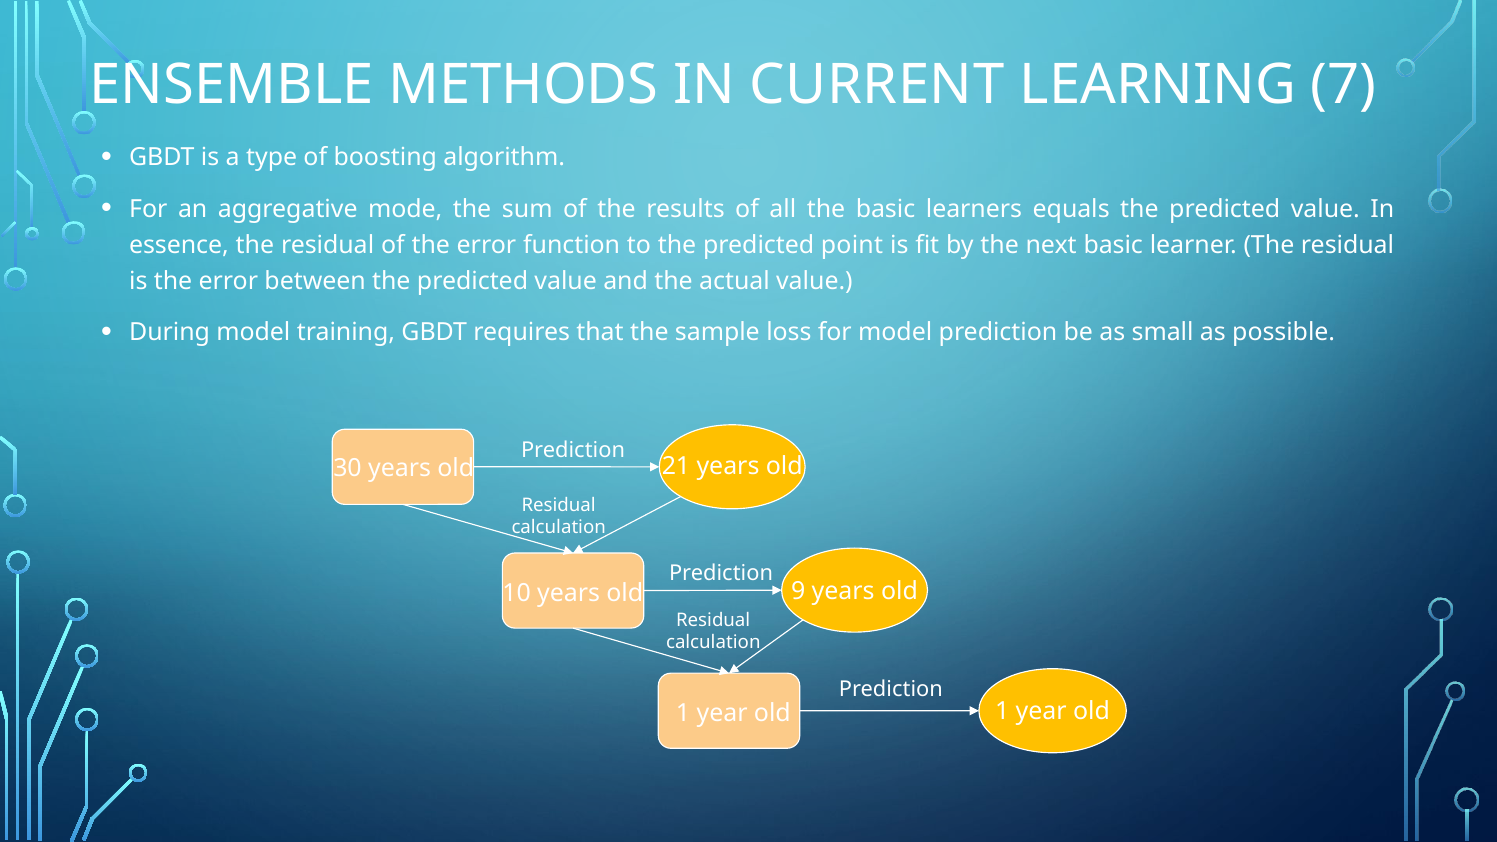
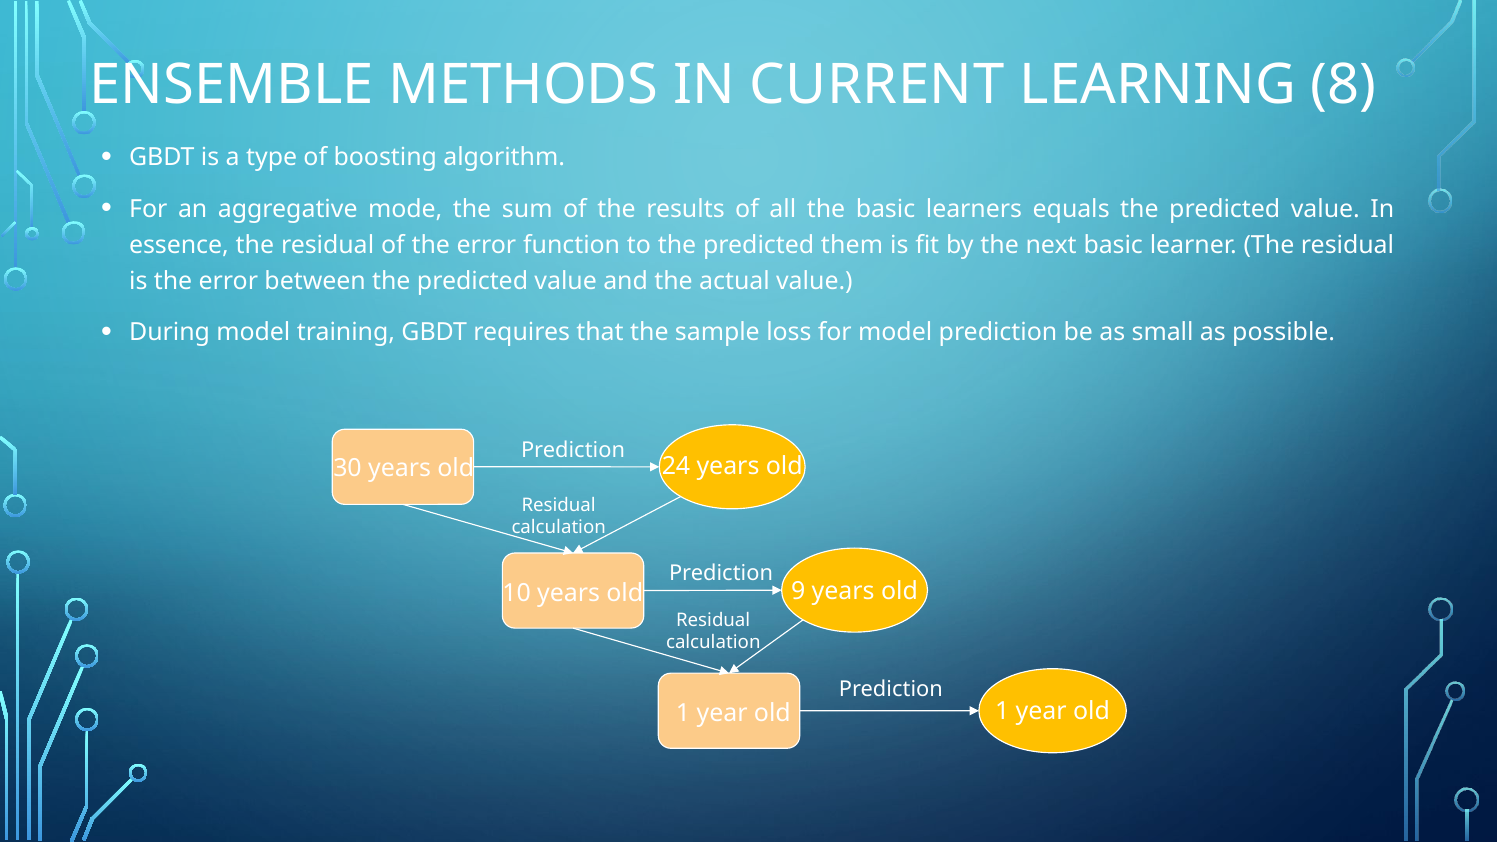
7: 7 -> 8 (1344, 85)
point: point -> them (852, 245)
21: 21 -> 24 (676, 466)
